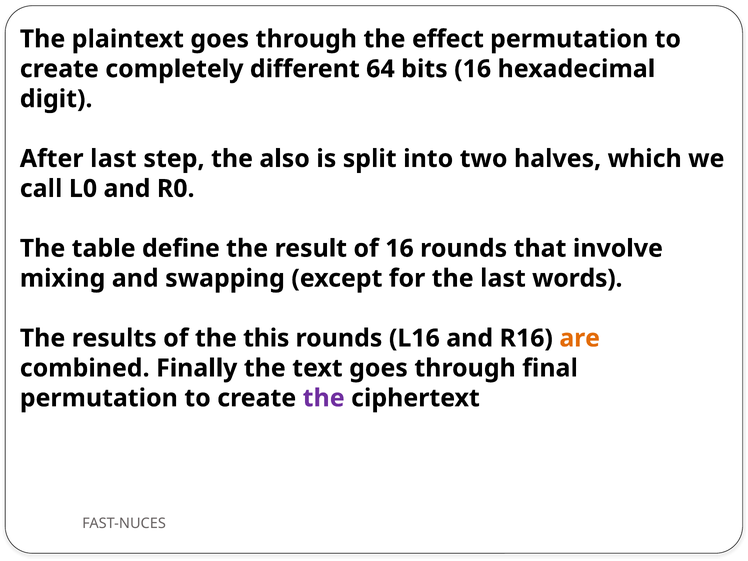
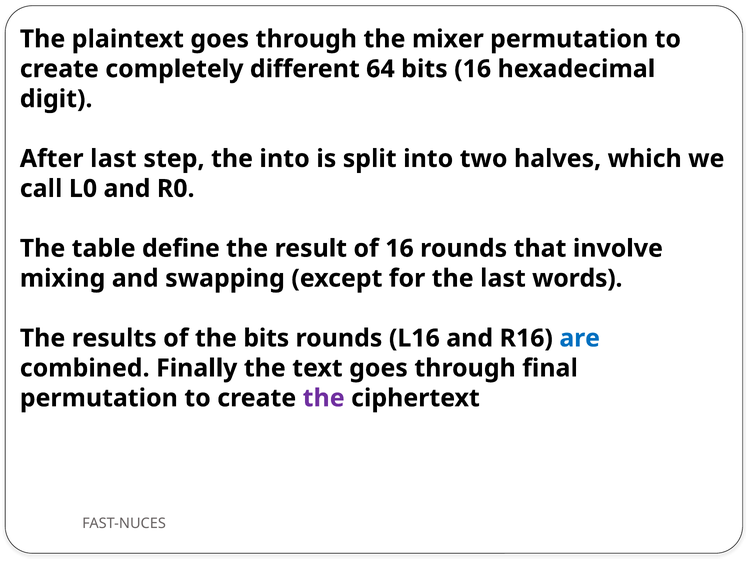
effect: effect -> mixer (448, 39)
the also: also -> into (285, 159)
the this: this -> bits (266, 338)
are colour: orange -> blue (580, 338)
